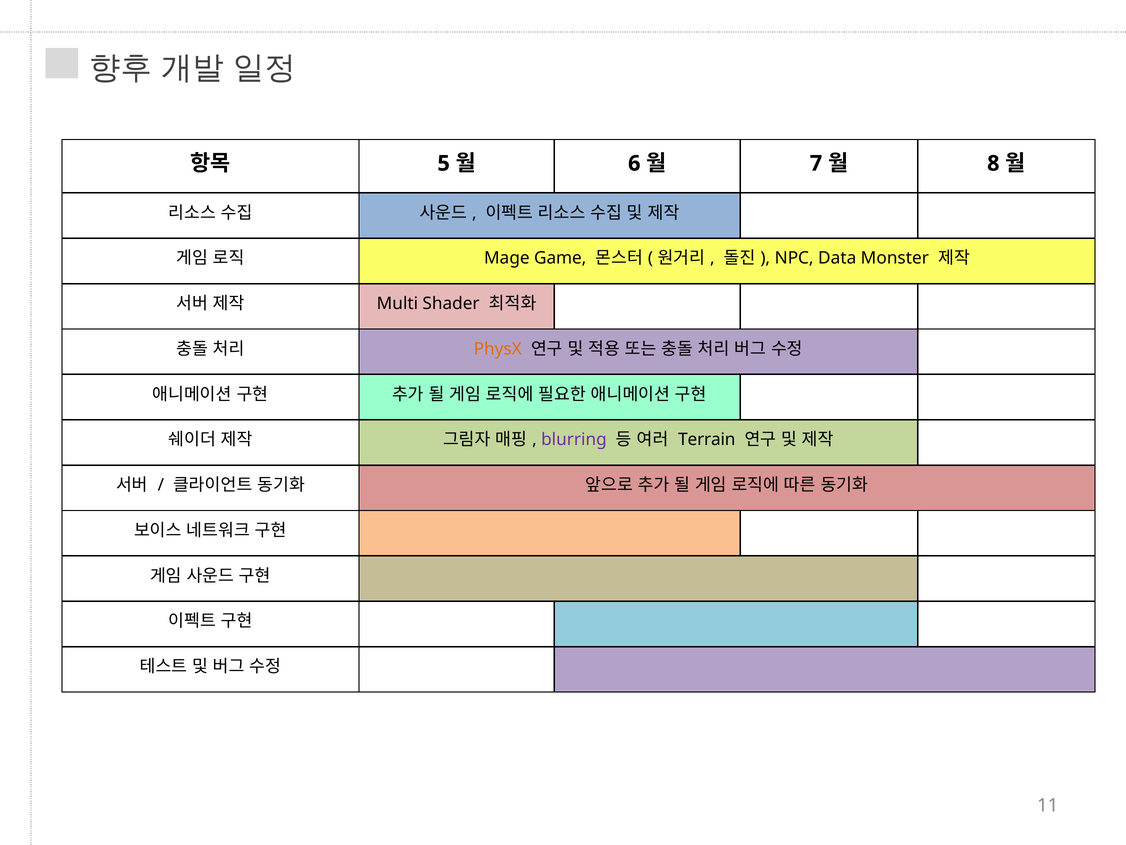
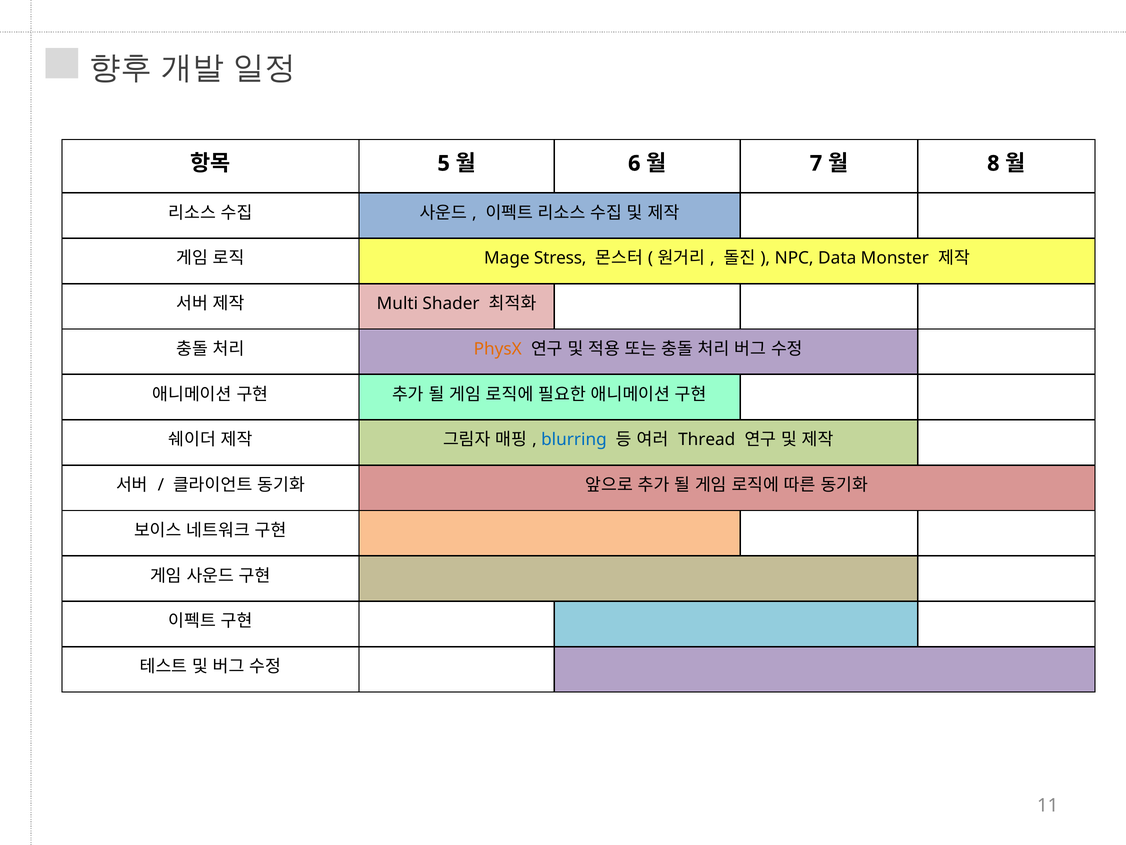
Game: Game -> Stress (560, 258)
blurring colour: purple -> blue (574, 440)
Terrain: Terrain -> Thread (707, 440)
